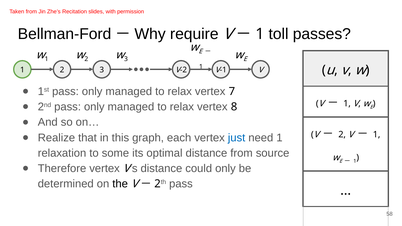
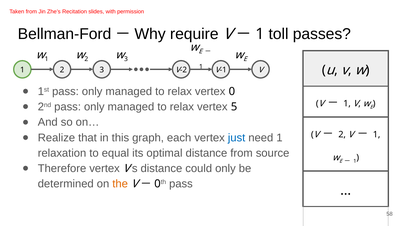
vertex 7: 7 -> 0 (232, 92)
8: 8 -> 5 (234, 107)
some: some -> equal (115, 153)
the colour: black -> orange (120, 184)
2: 2 -> 0 (158, 184)
